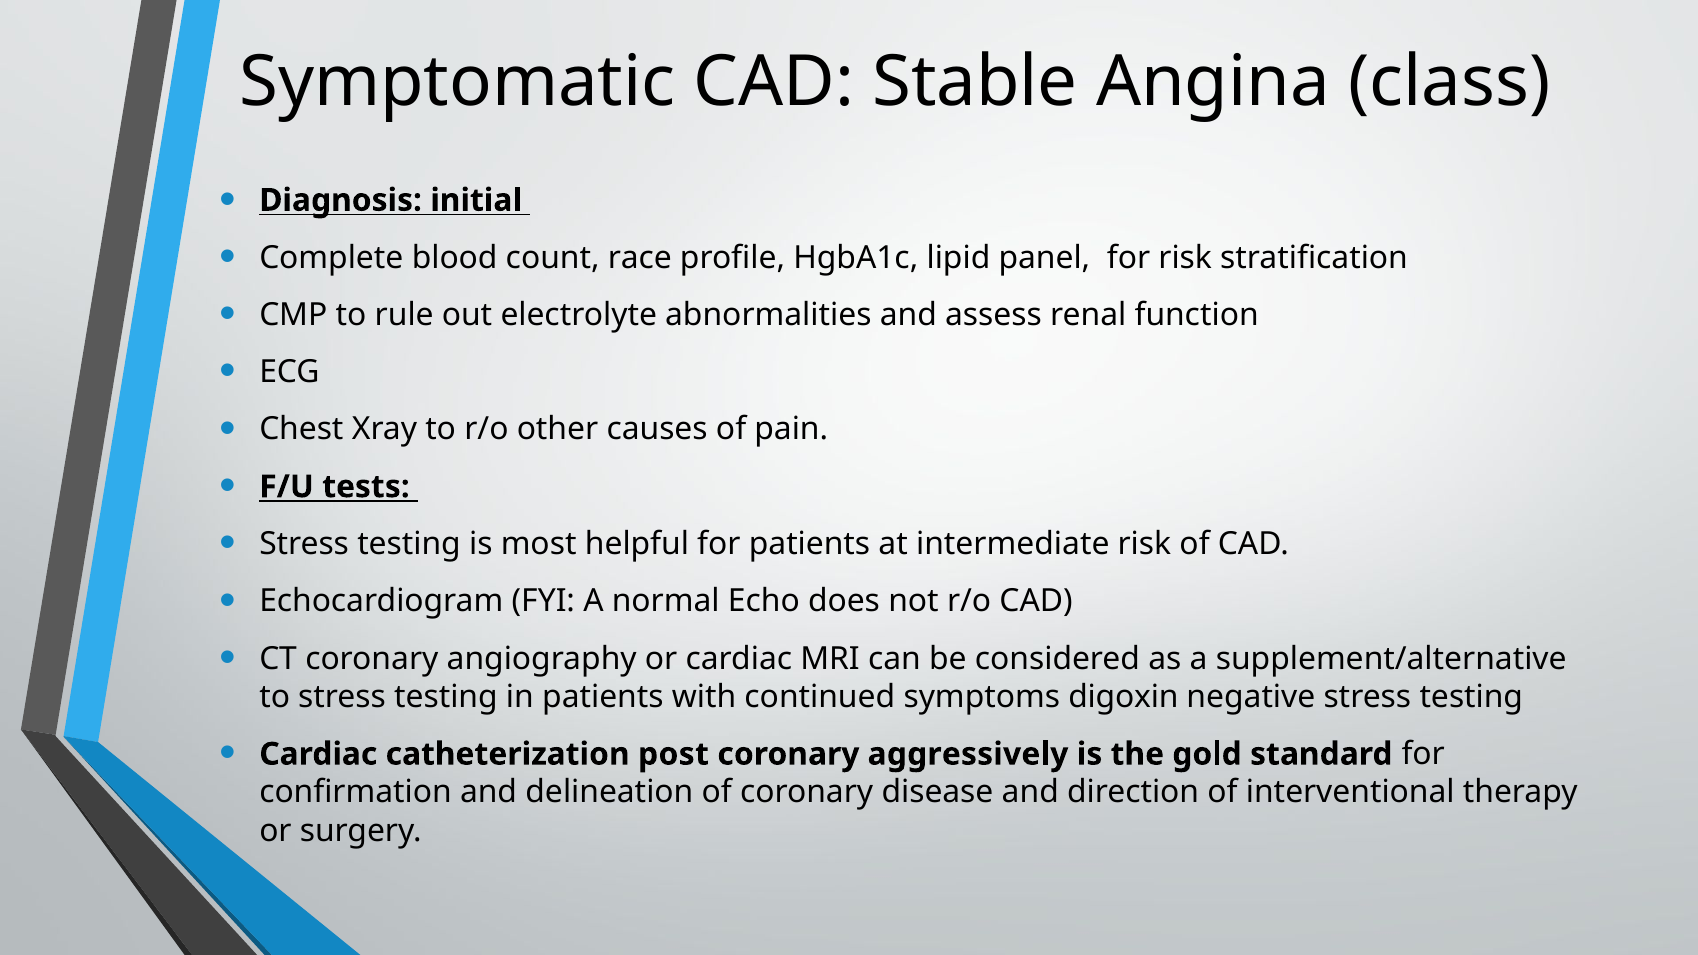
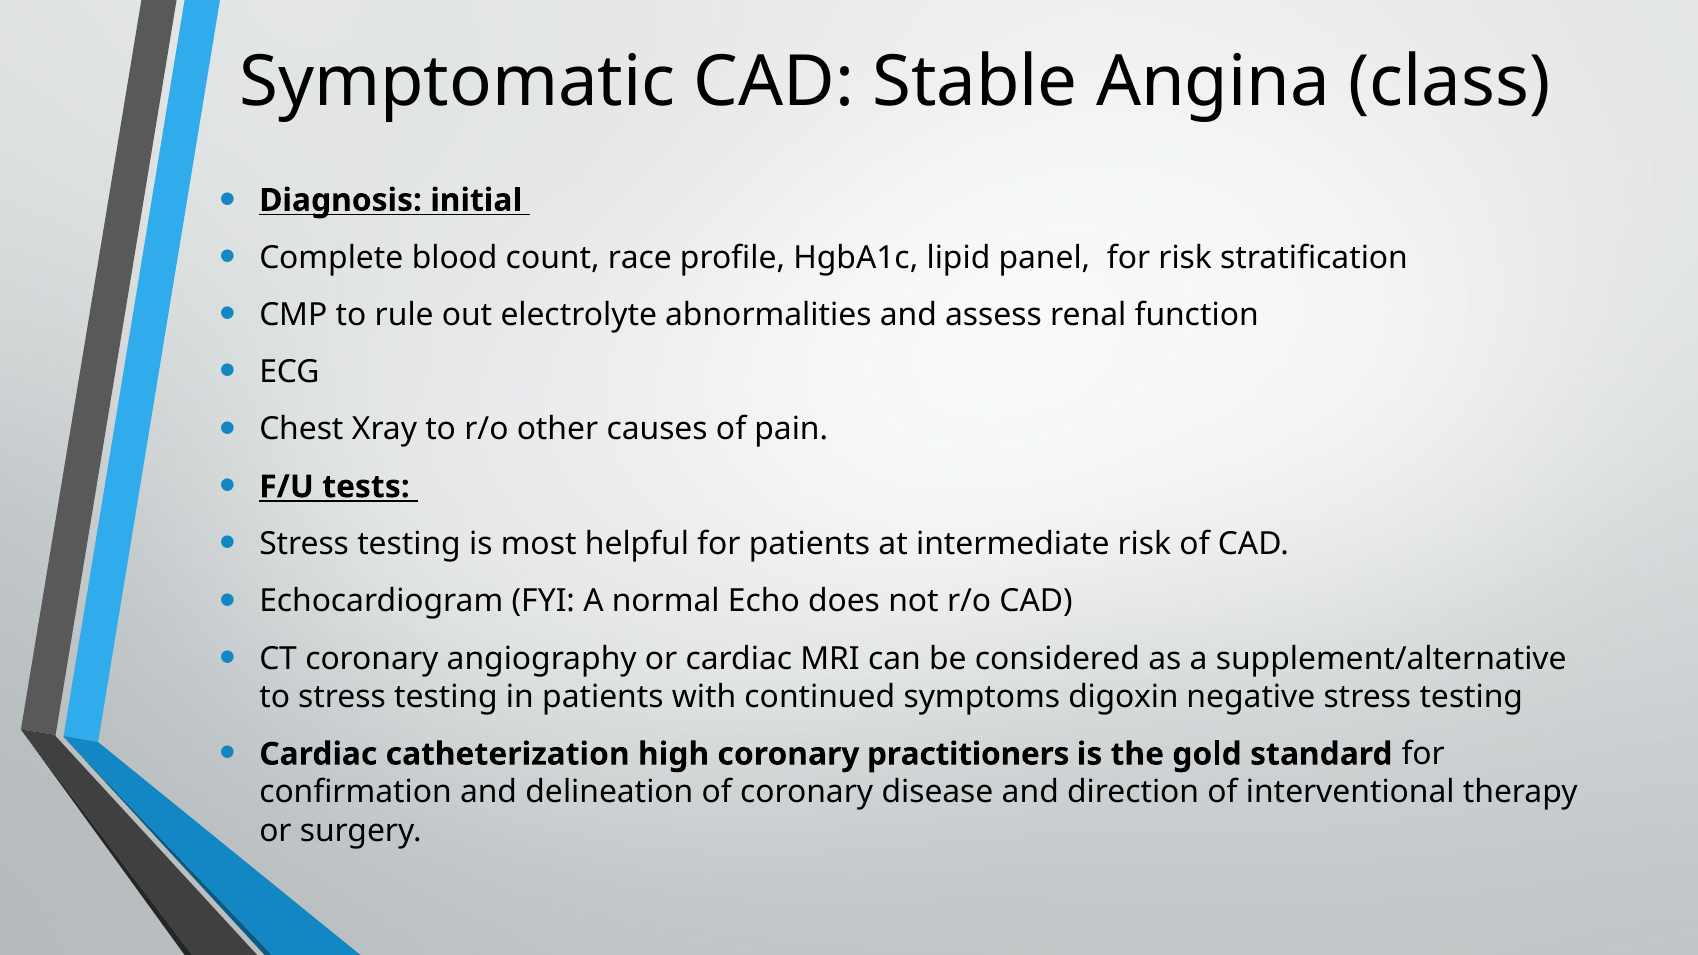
post: post -> high (674, 754)
aggressively: aggressively -> practitioners (968, 754)
